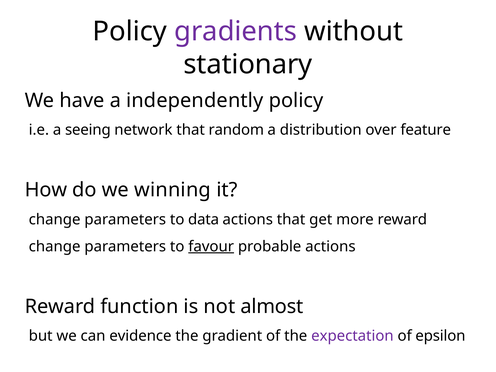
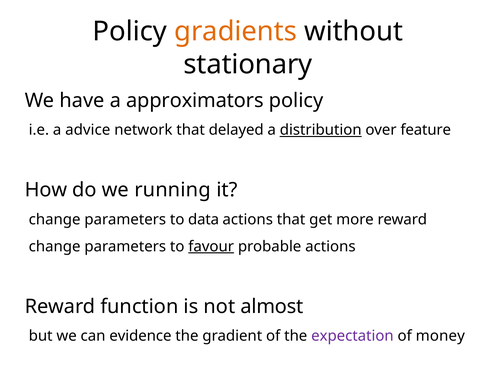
gradients colour: purple -> orange (236, 31)
independently: independently -> approximators (195, 100)
seeing: seeing -> advice (88, 130)
random: random -> delayed (236, 130)
distribution underline: none -> present (321, 130)
winning: winning -> running (173, 190)
epsilon: epsilon -> money (440, 336)
